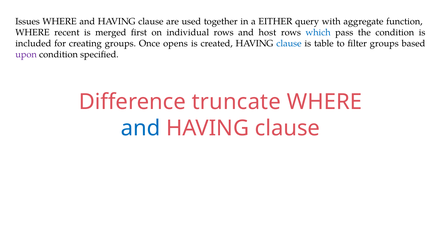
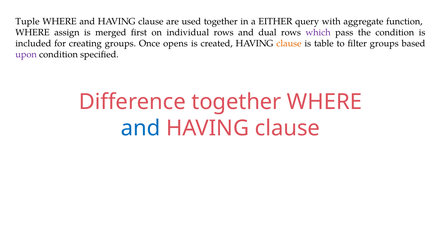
Issues: Issues -> Tuple (27, 21)
recent: recent -> assign (67, 32)
host: host -> dual (267, 32)
which colour: blue -> purple (318, 32)
clause colour: blue -> orange (289, 43)
Difference truncate: truncate -> together (236, 102)
